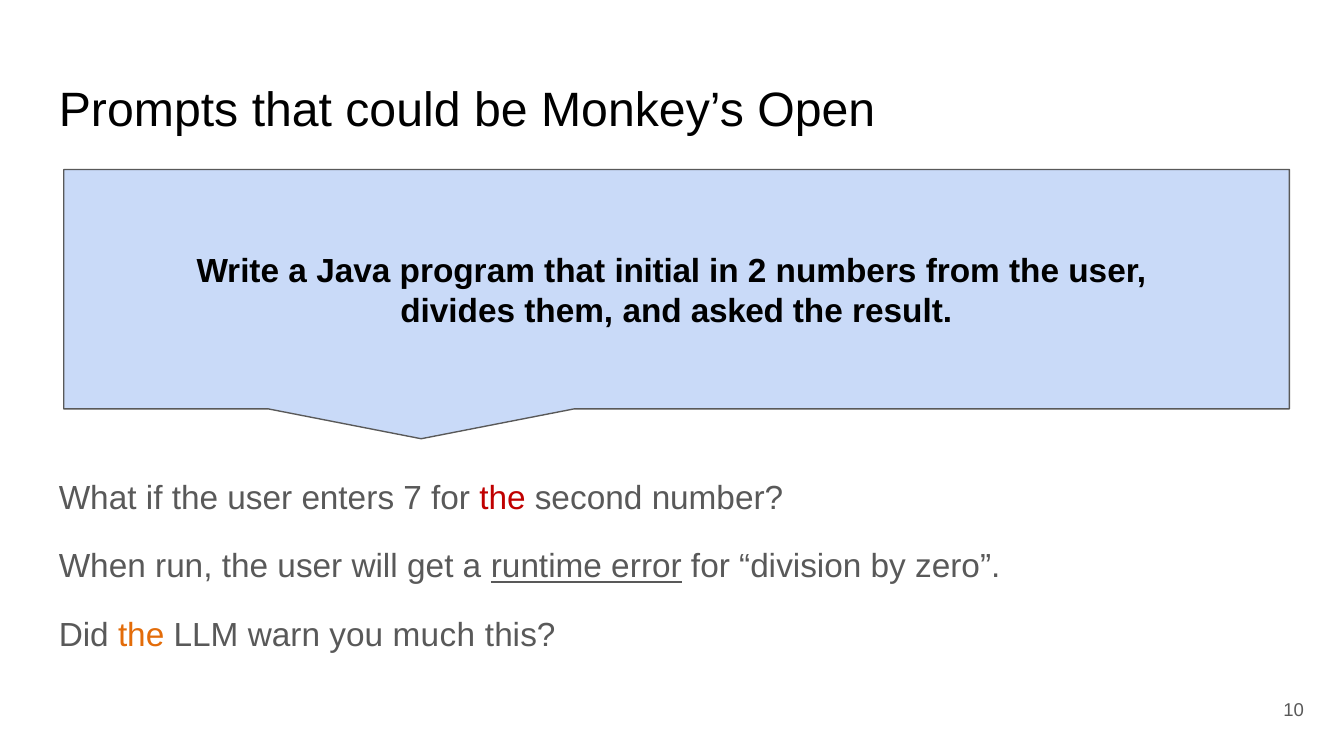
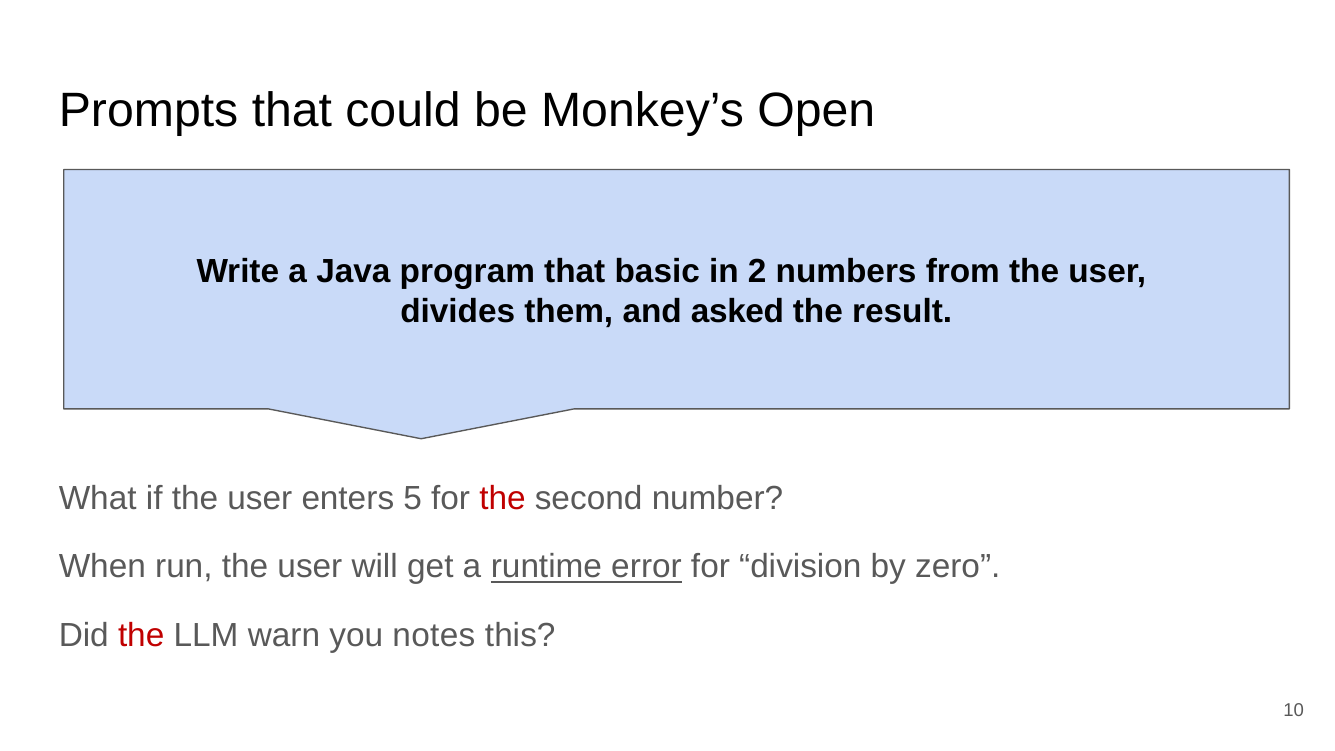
initial: initial -> basic (657, 271)
7: 7 -> 5 (413, 499)
the colour: orange -> red (141, 635)
much: much -> notes (434, 635)
